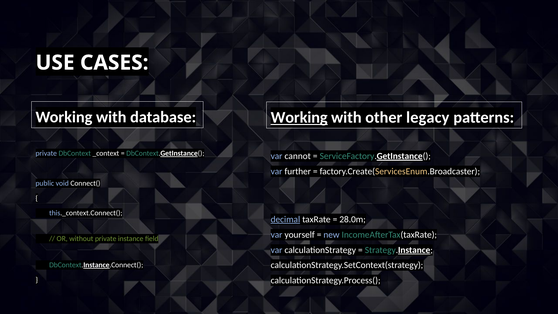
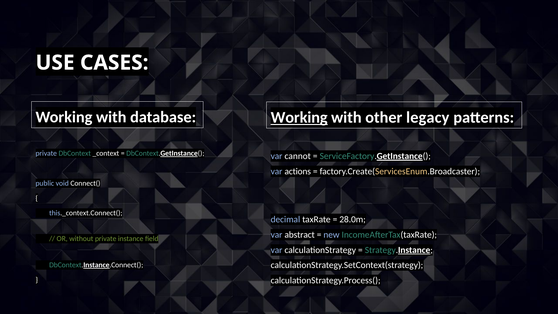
further: further -> actions (298, 171)
decimal underline: present -> none (285, 219)
yourself: yourself -> abstract (300, 235)
